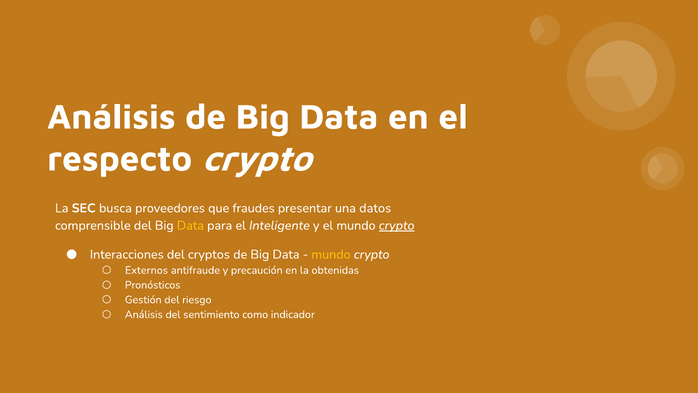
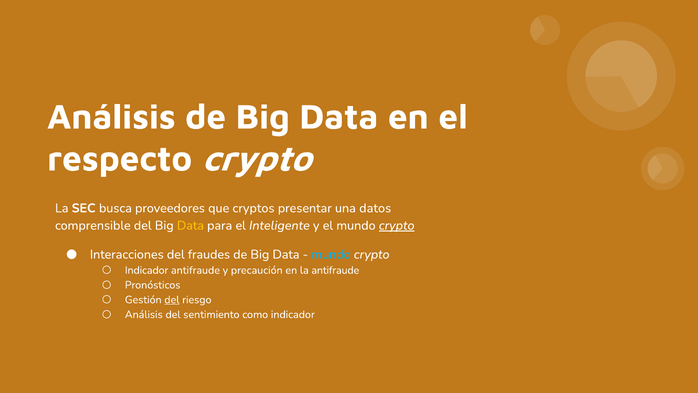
fraudes: fraudes -> cryptos (254, 208)
cryptos: cryptos -> fraudes (209, 254)
mundo colour: yellow -> light blue (331, 254)
Externos: Externos -> Indicador (147, 270)
la obtenidas: obtenidas -> antifraude (335, 270)
del underline: none -> present (172, 299)
